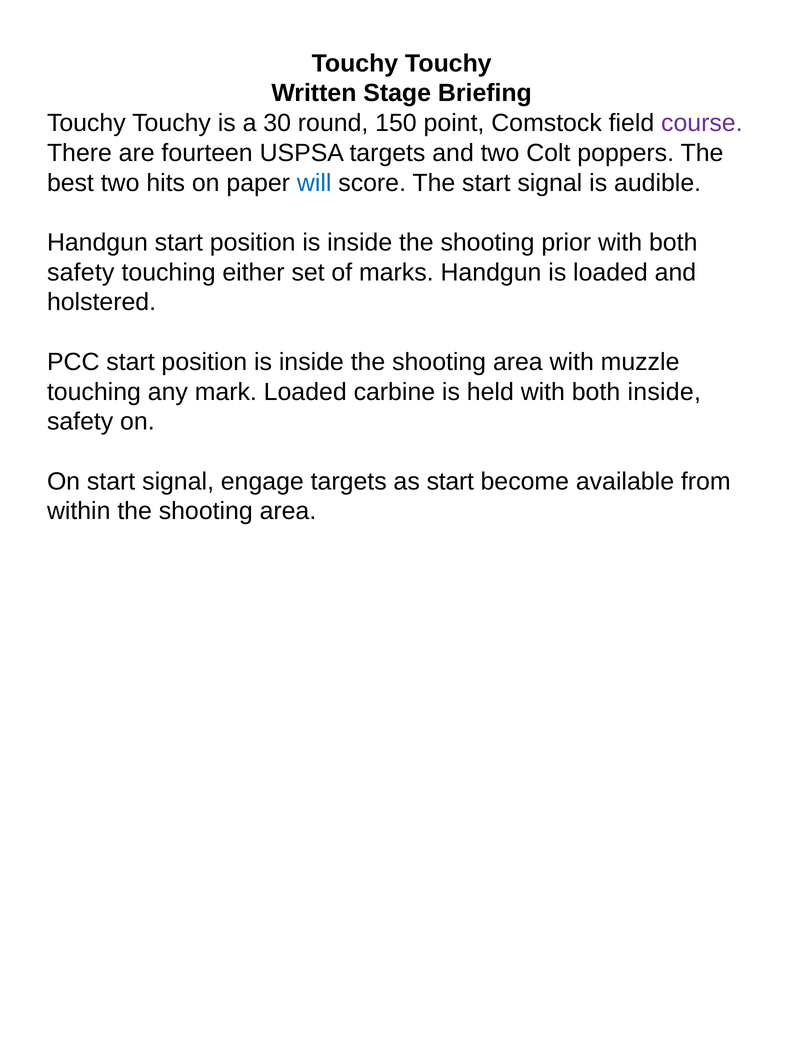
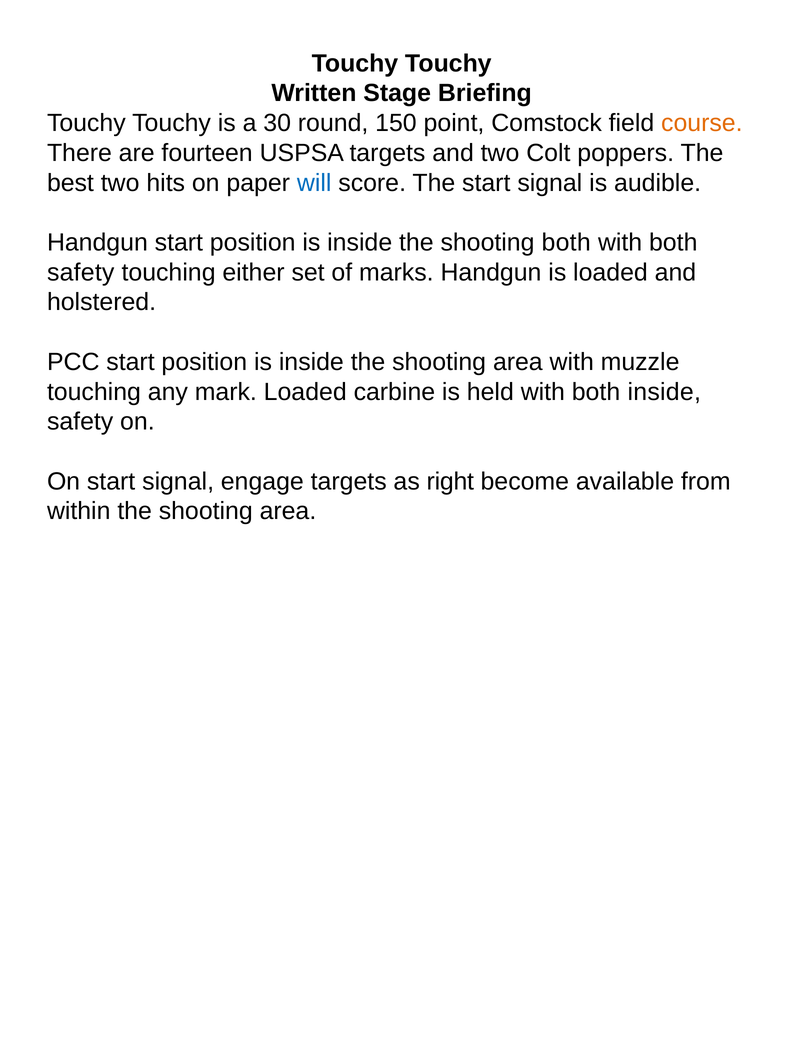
course colour: purple -> orange (702, 123)
shooting prior: prior -> both (566, 242)
as start: start -> right (450, 481)
